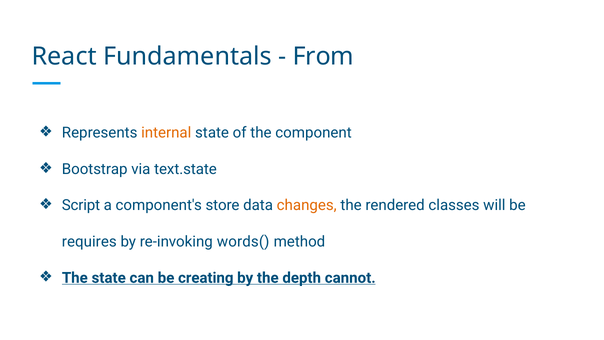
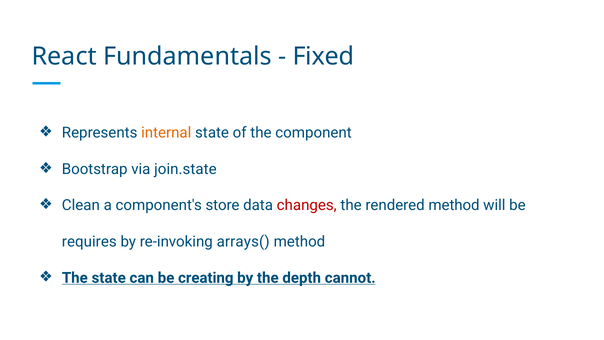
From: From -> Fixed (323, 56)
text.state: text.state -> join.state (185, 169)
Script: Script -> Clean (81, 205)
changes colour: orange -> red (307, 205)
rendered classes: classes -> method (454, 205)
words(: words( -> arrays( (243, 241)
